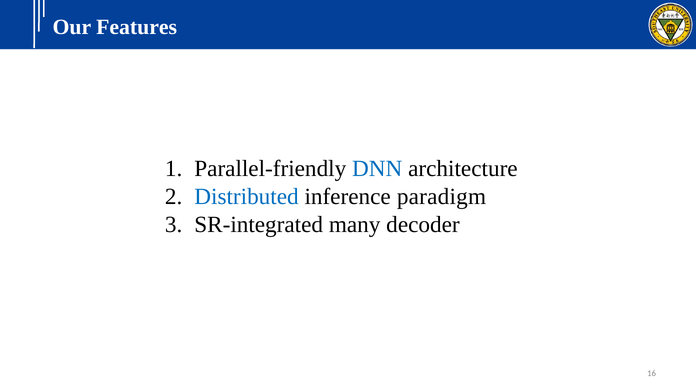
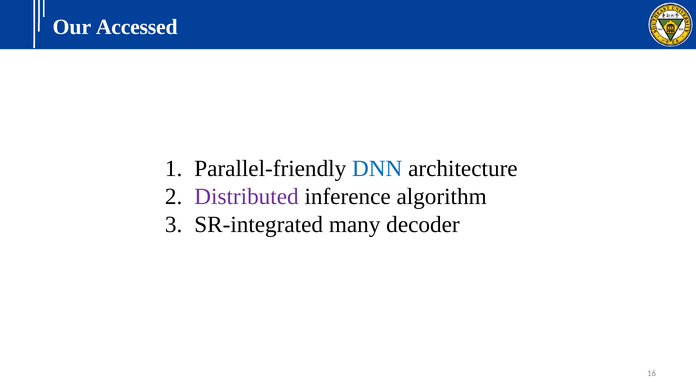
Features: Features -> Accessed (137, 27)
Distributed colour: blue -> purple (246, 197)
paradigm: paradigm -> algorithm (442, 197)
